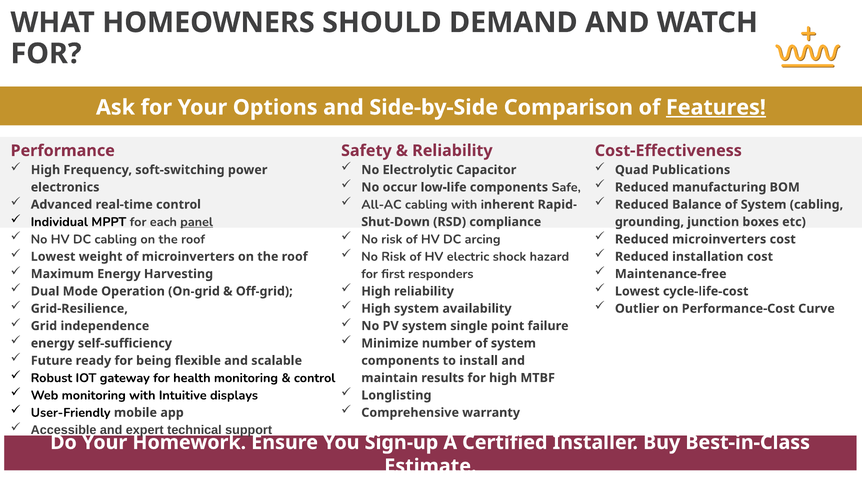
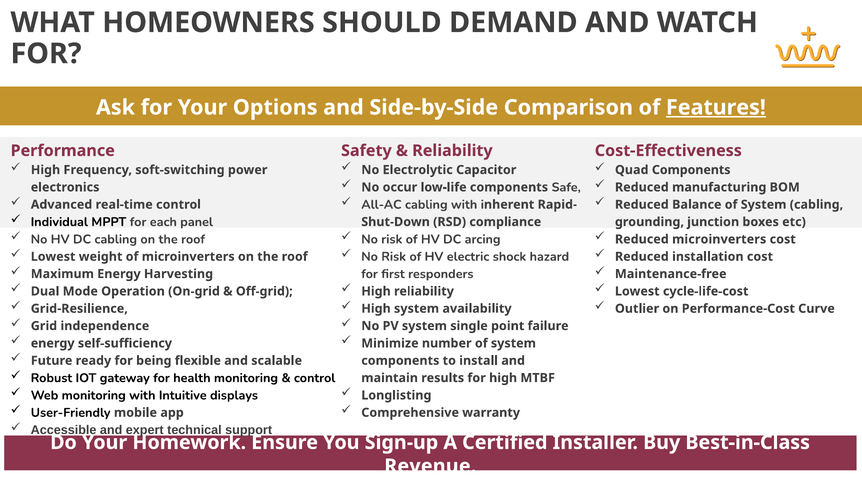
Quad Publications: Publications -> Components (691, 170)
panel underline: present -> none (197, 222)
Estimate: Estimate -> Revenue (430, 466)
